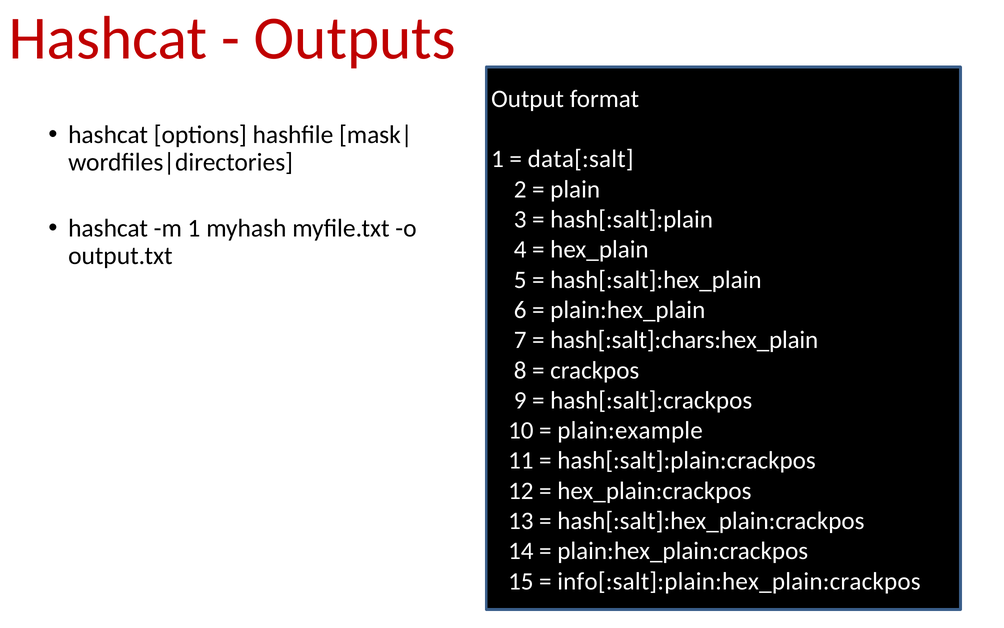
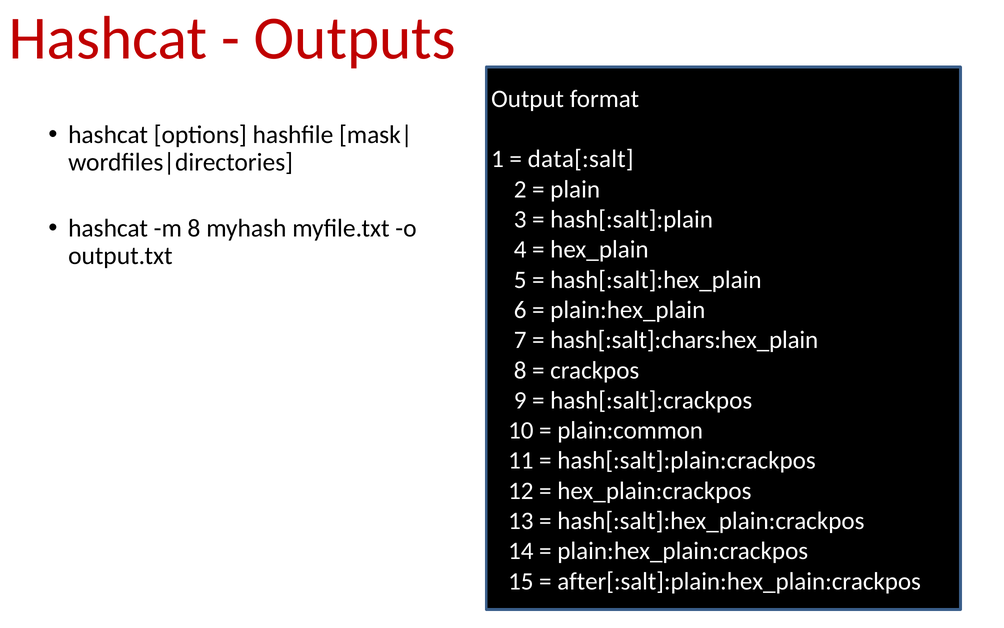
m 1: 1 -> 8 (194, 228)
plain:example: plain:example -> plain:common (630, 430)
info[:salt]:plain:hex_plain:crackpos: info[:salt]:plain:hex_plain:crackpos -> after[:salt]:plain:hex_plain:crackpos (739, 581)
